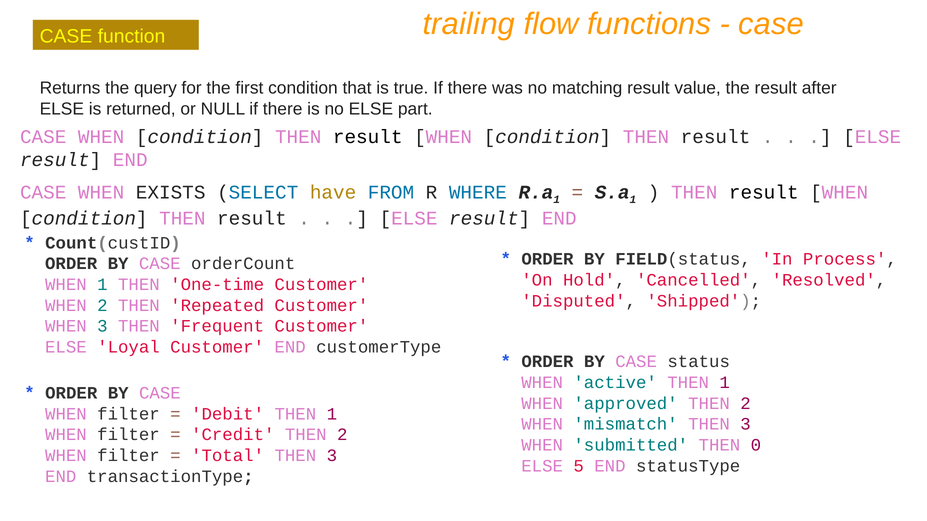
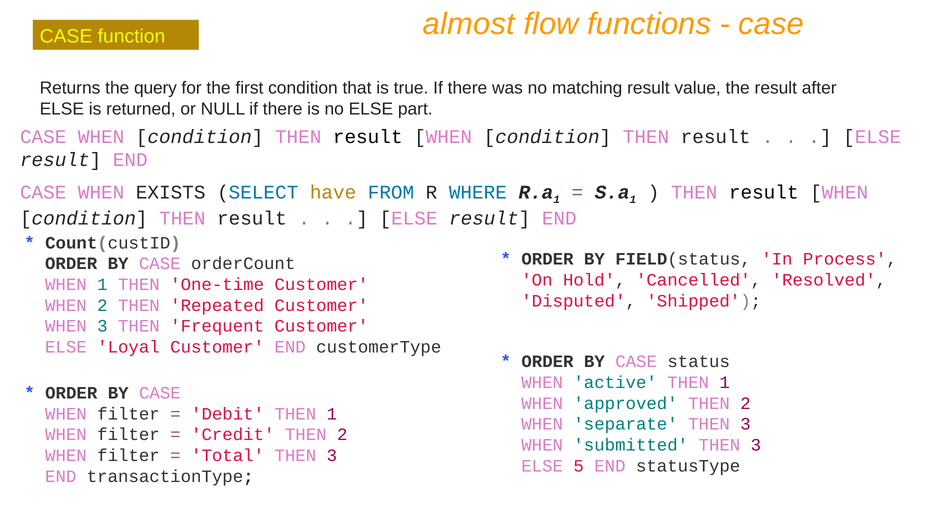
trailing: trailing -> almost (469, 24)
mismatch: mismatch -> separate (626, 424)
submitted THEN 0: 0 -> 3 (756, 445)
